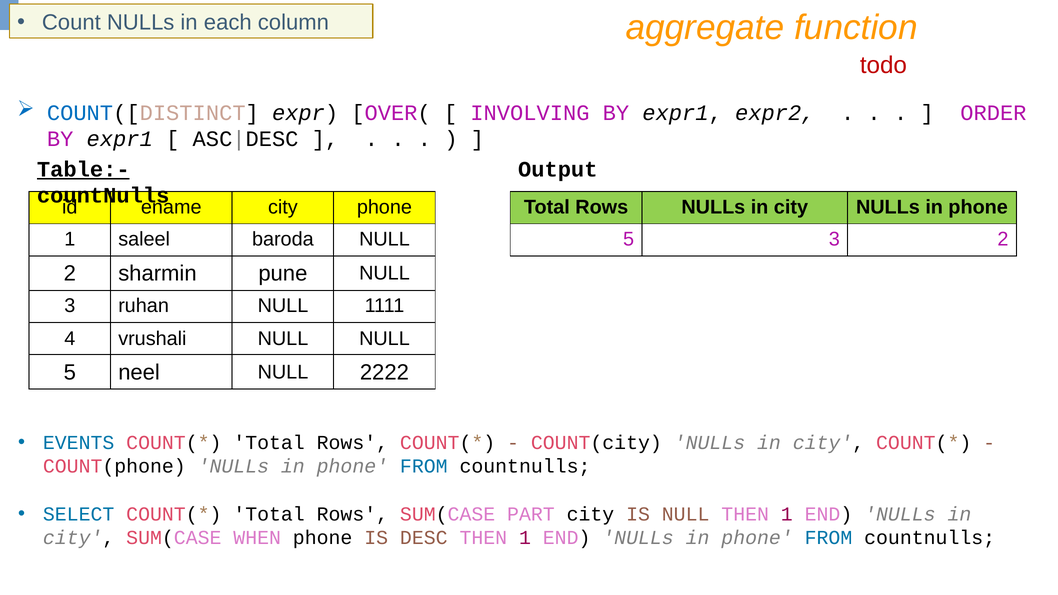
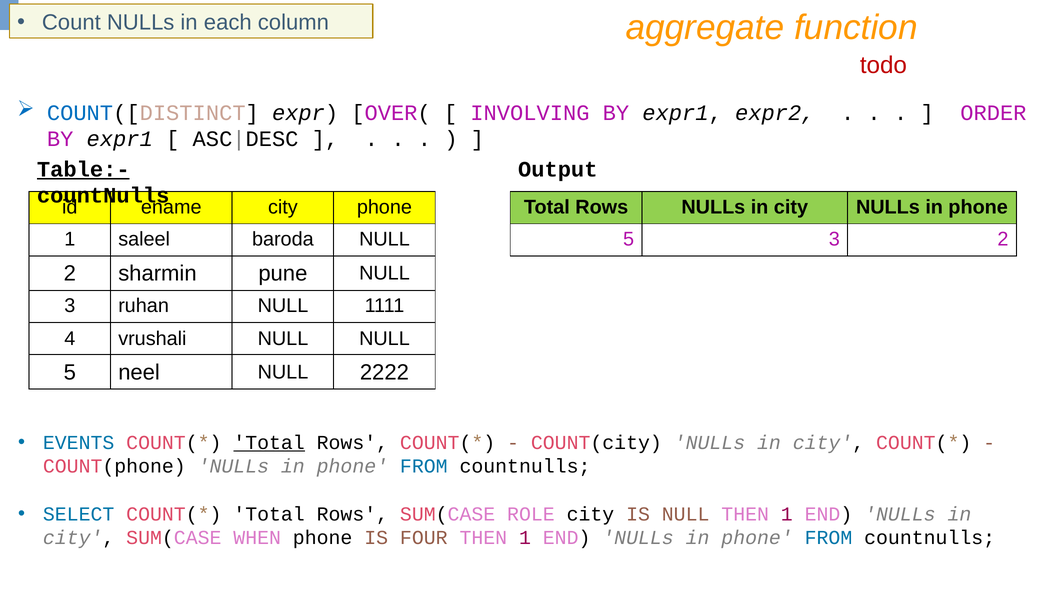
Total underline: none -> present (269, 443)
PART: PART -> ROLE (531, 514)
DESC: DESC -> FOUR (424, 538)
